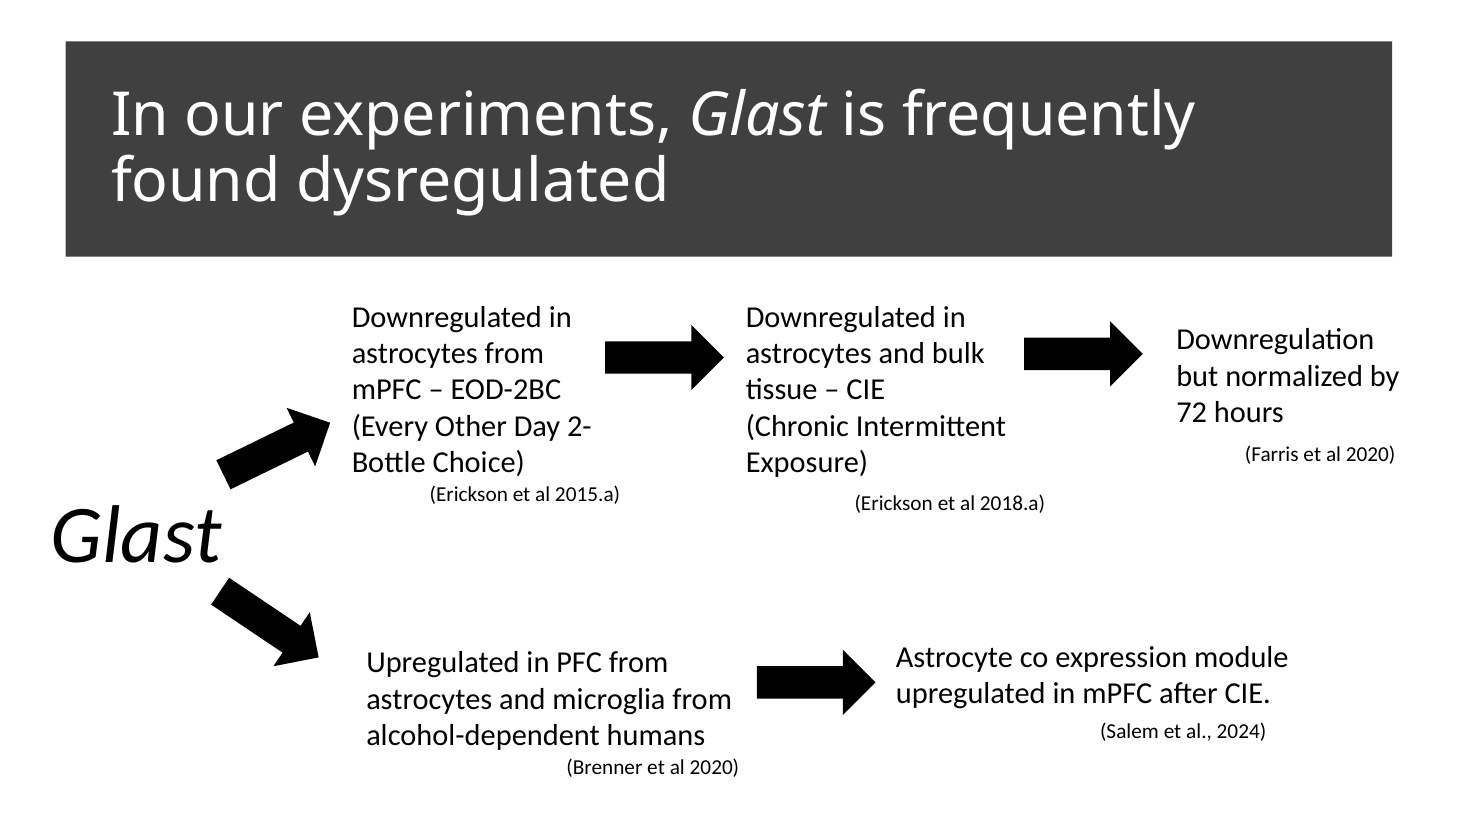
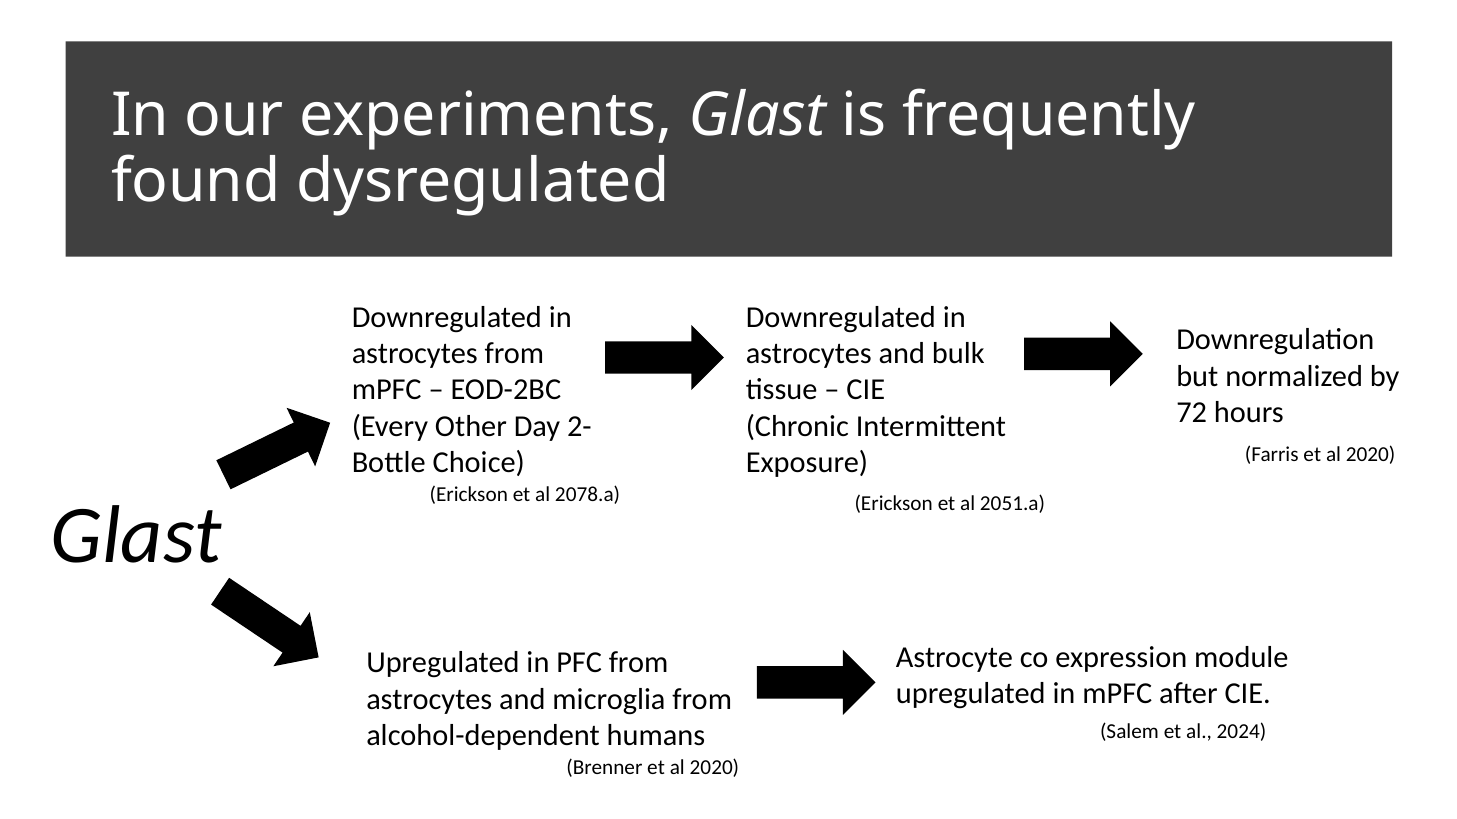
2015.a: 2015.a -> 2078.a (588, 494)
2018.a: 2018.a -> 2051.a (1013, 504)
